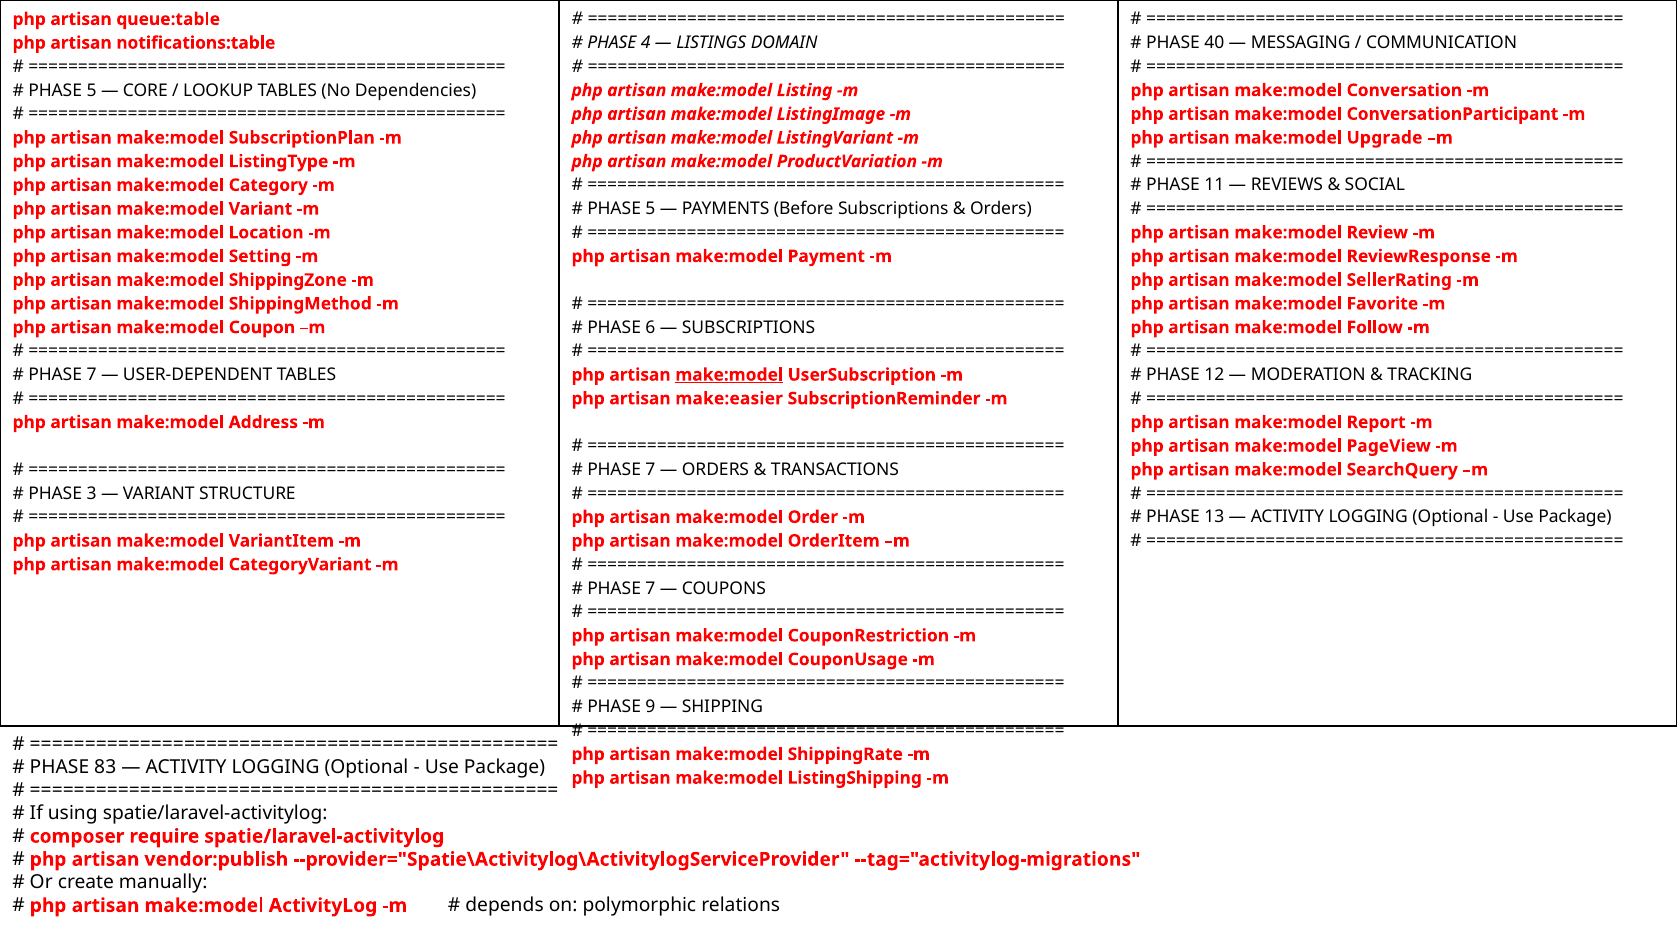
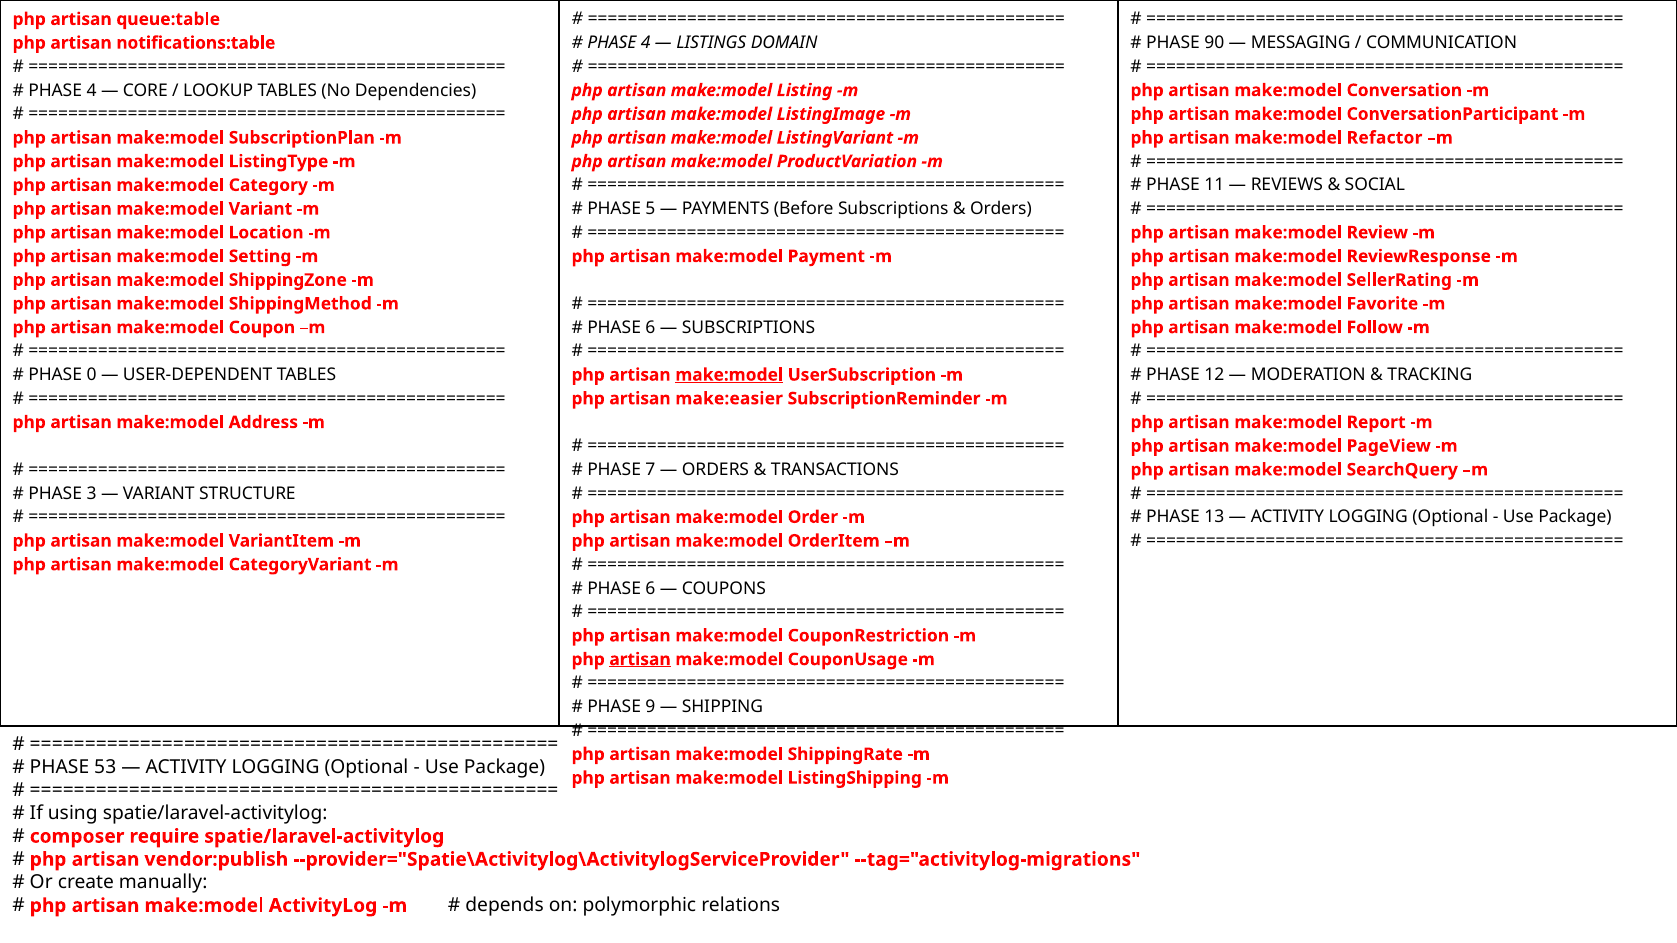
40: 40 -> 90 (1214, 43)
5: 5 -> 4 (92, 90)
Upgrade: Upgrade -> Refactor (1385, 138)
7: 7 -> 0 (92, 375)
7: 7 -> 6 (650, 588)
artisan underline: none -> present (640, 660)
83: 83 -> 53 (105, 767)
